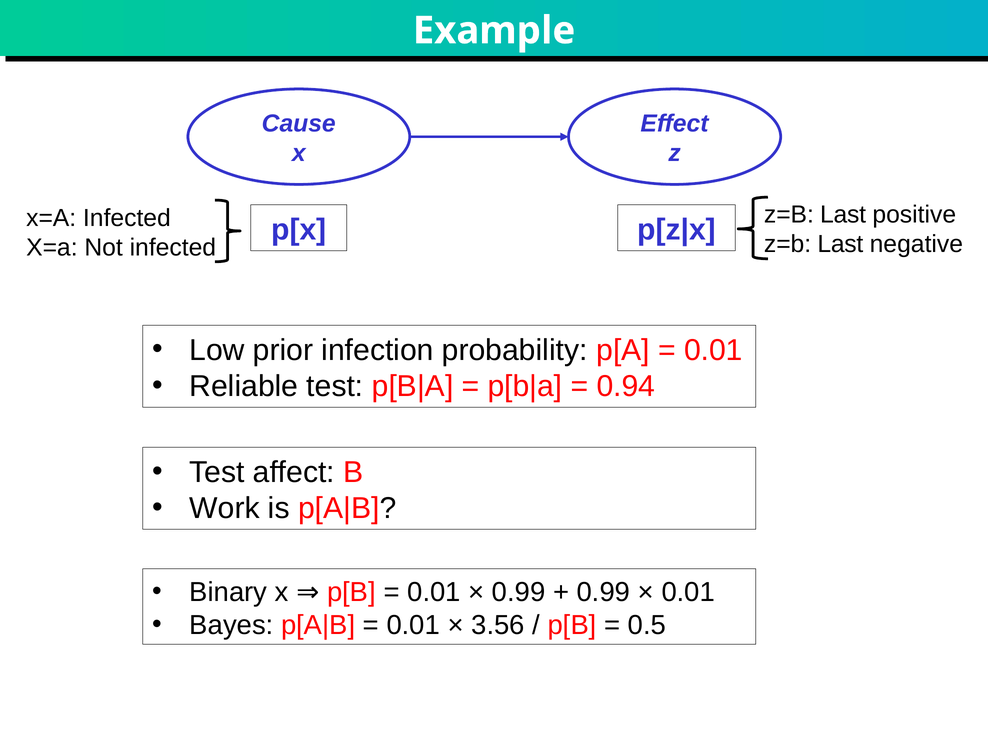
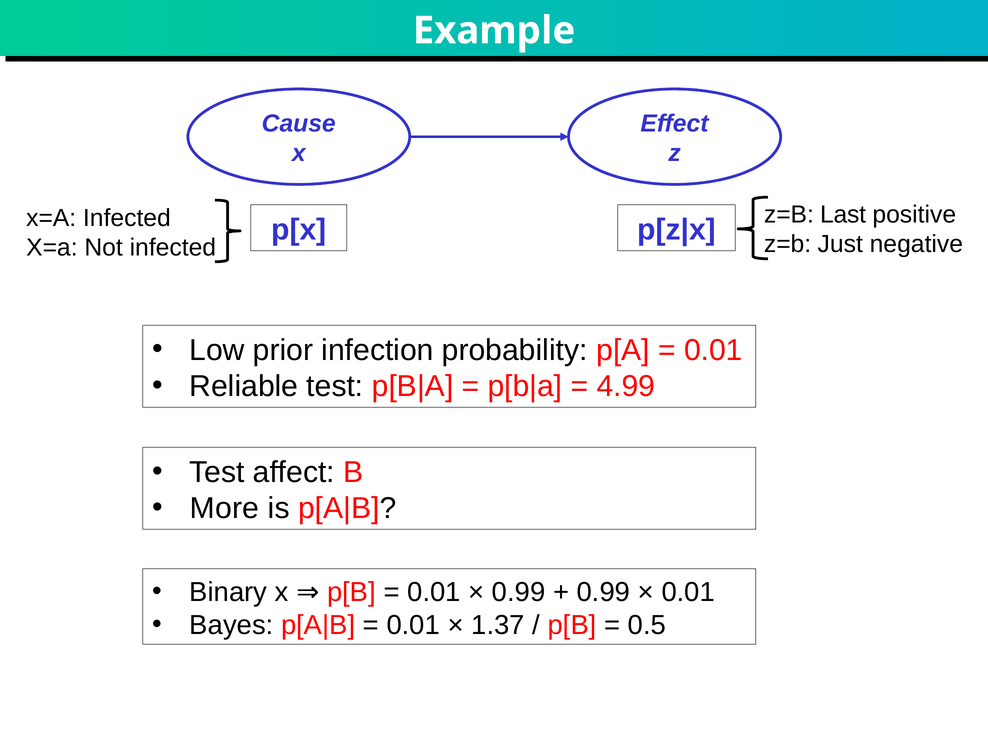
Last: Last -> Just (840, 244)
0.94: 0.94 -> 4.99 (626, 386)
Work: Work -> More (224, 508)
3.56: 3.56 -> 1.37 (498, 625)
